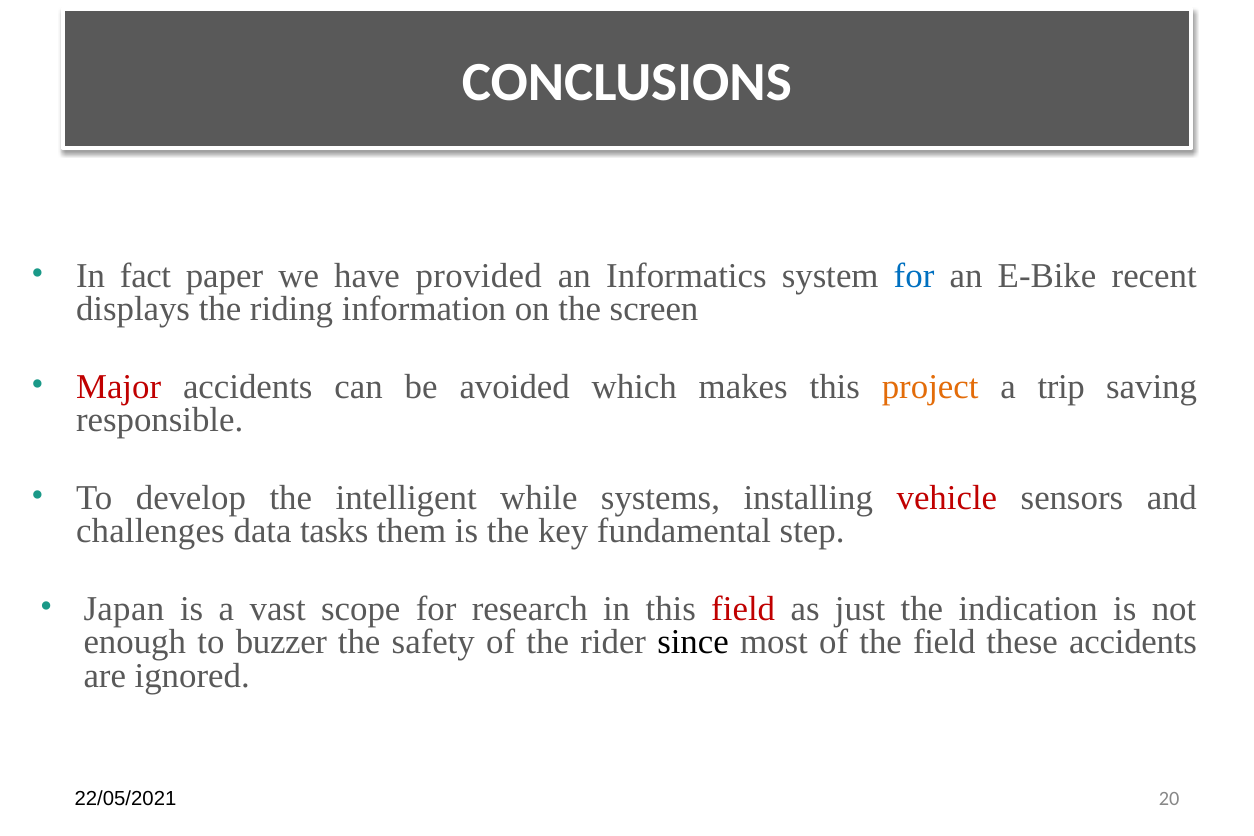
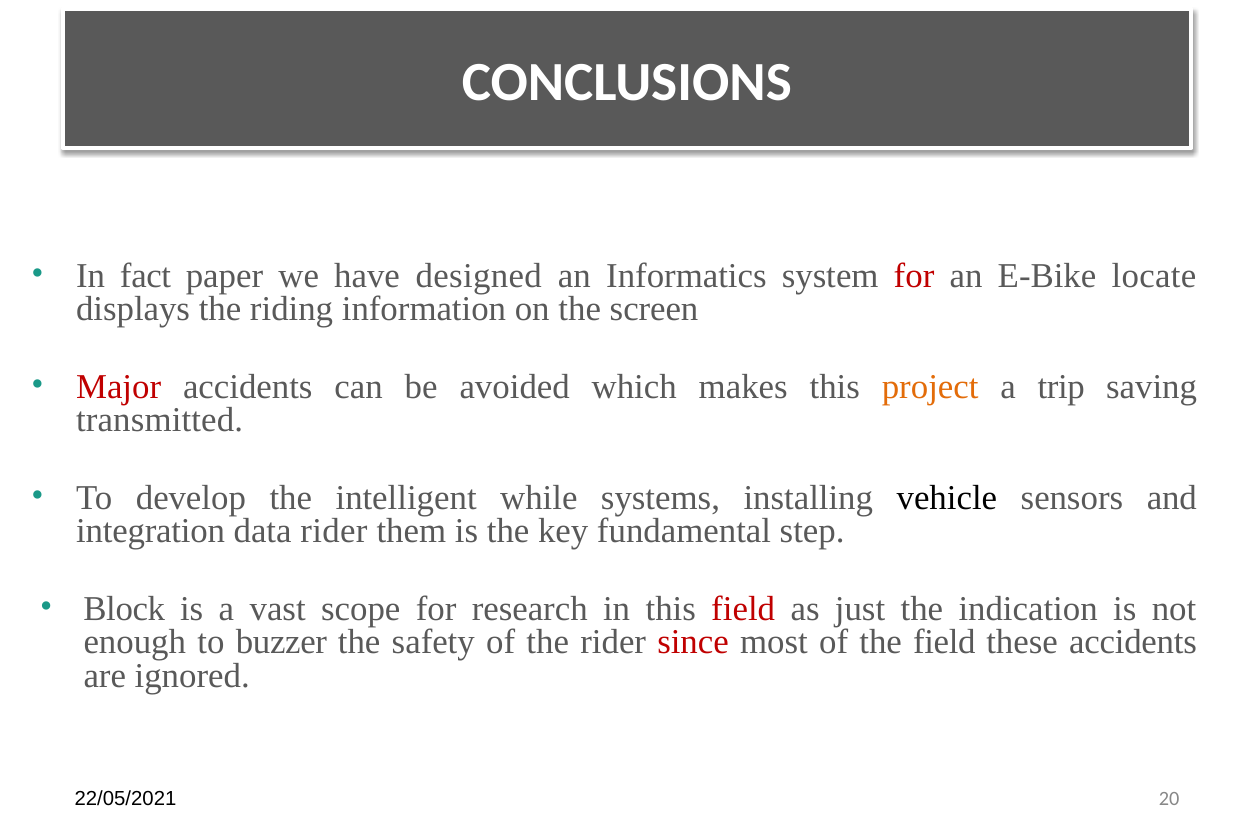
provided: provided -> designed (479, 276)
for colour: blue -> red (914, 276)
recent: recent -> locate (1154, 276)
responsible: responsible -> transmitted (160, 420)
vehicle colour: red -> black (947, 498)
challenges: challenges -> integration (151, 531)
data tasks: tasks -> rider (334, 531)
Japan: Japan -> Block (124, 609)
since colour: black -> red (693, 642)
